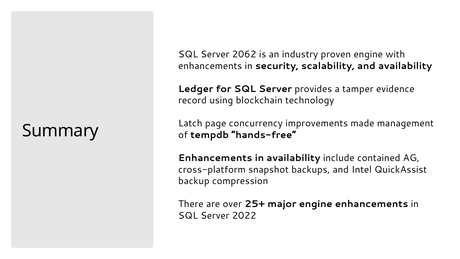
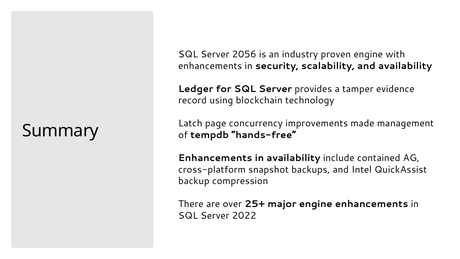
2062: 2062 -> 2056 (244, 54)
